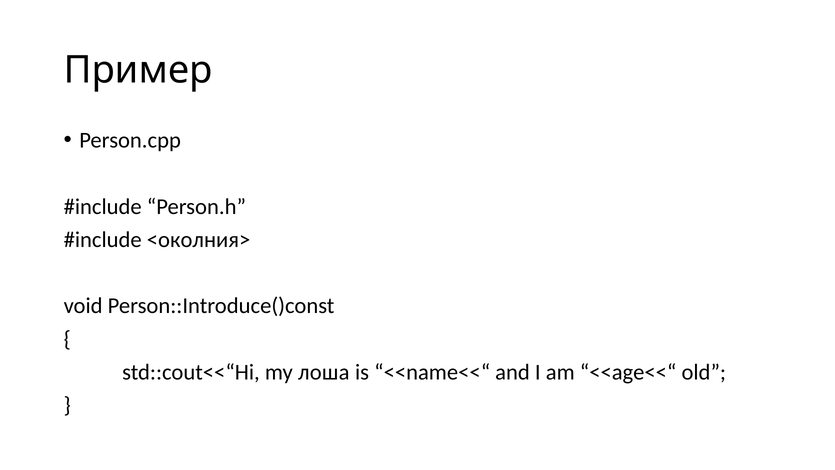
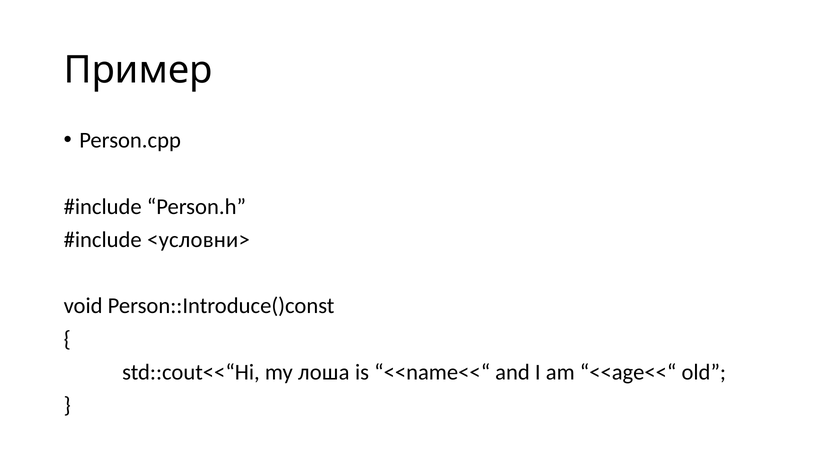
<околния>: <околния> -> <условни> (198, 240)
